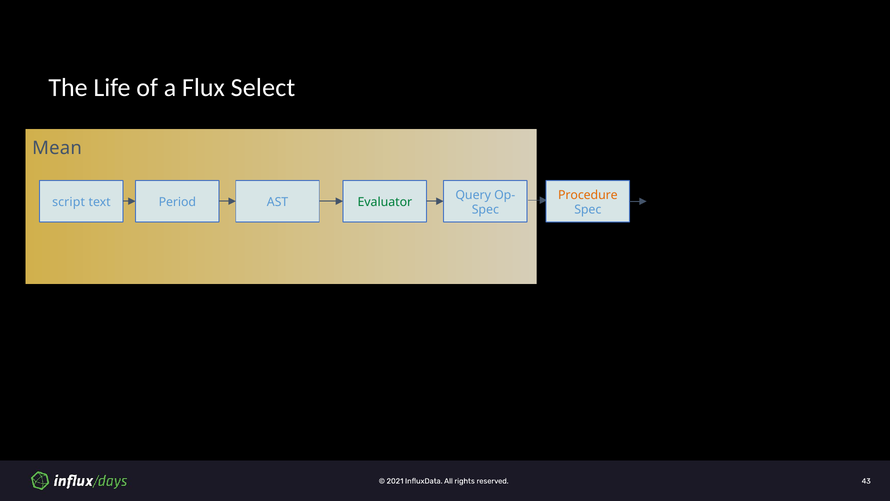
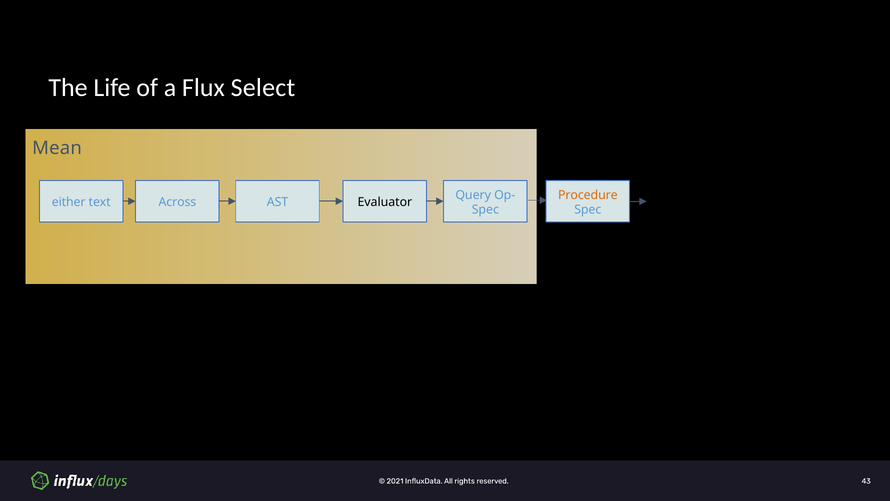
script: script -> either (69, 202)
Period: Period -> Across (177, 202)
Evaluator colour: green -> black (385, 202)
